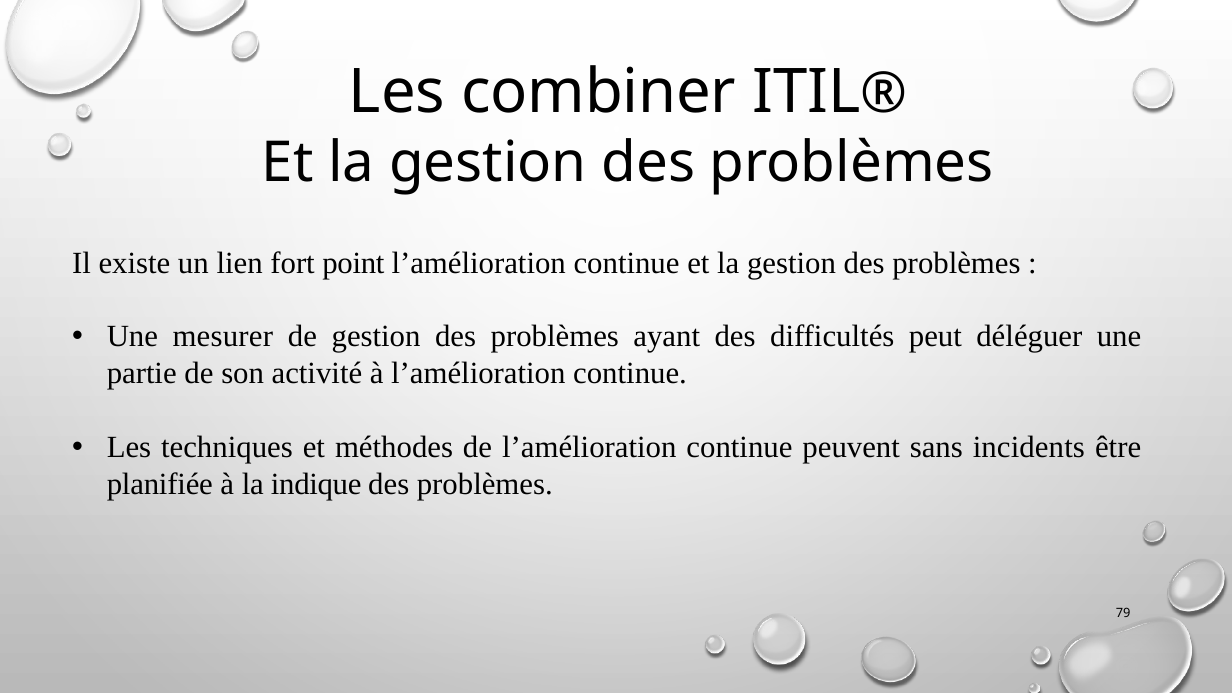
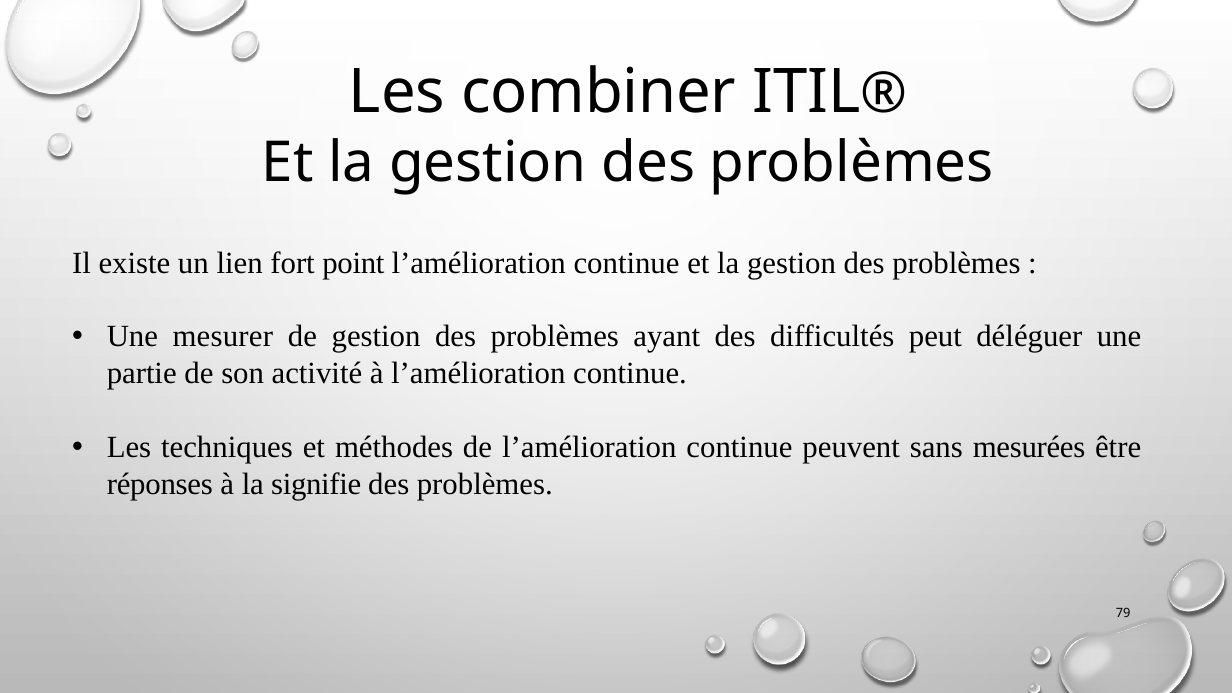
incidents: incidents -> mesurées (1029, 448)
planifiée: planifiée -> réponses (160, 485)
indique: indique -> signifie (316, 485)
